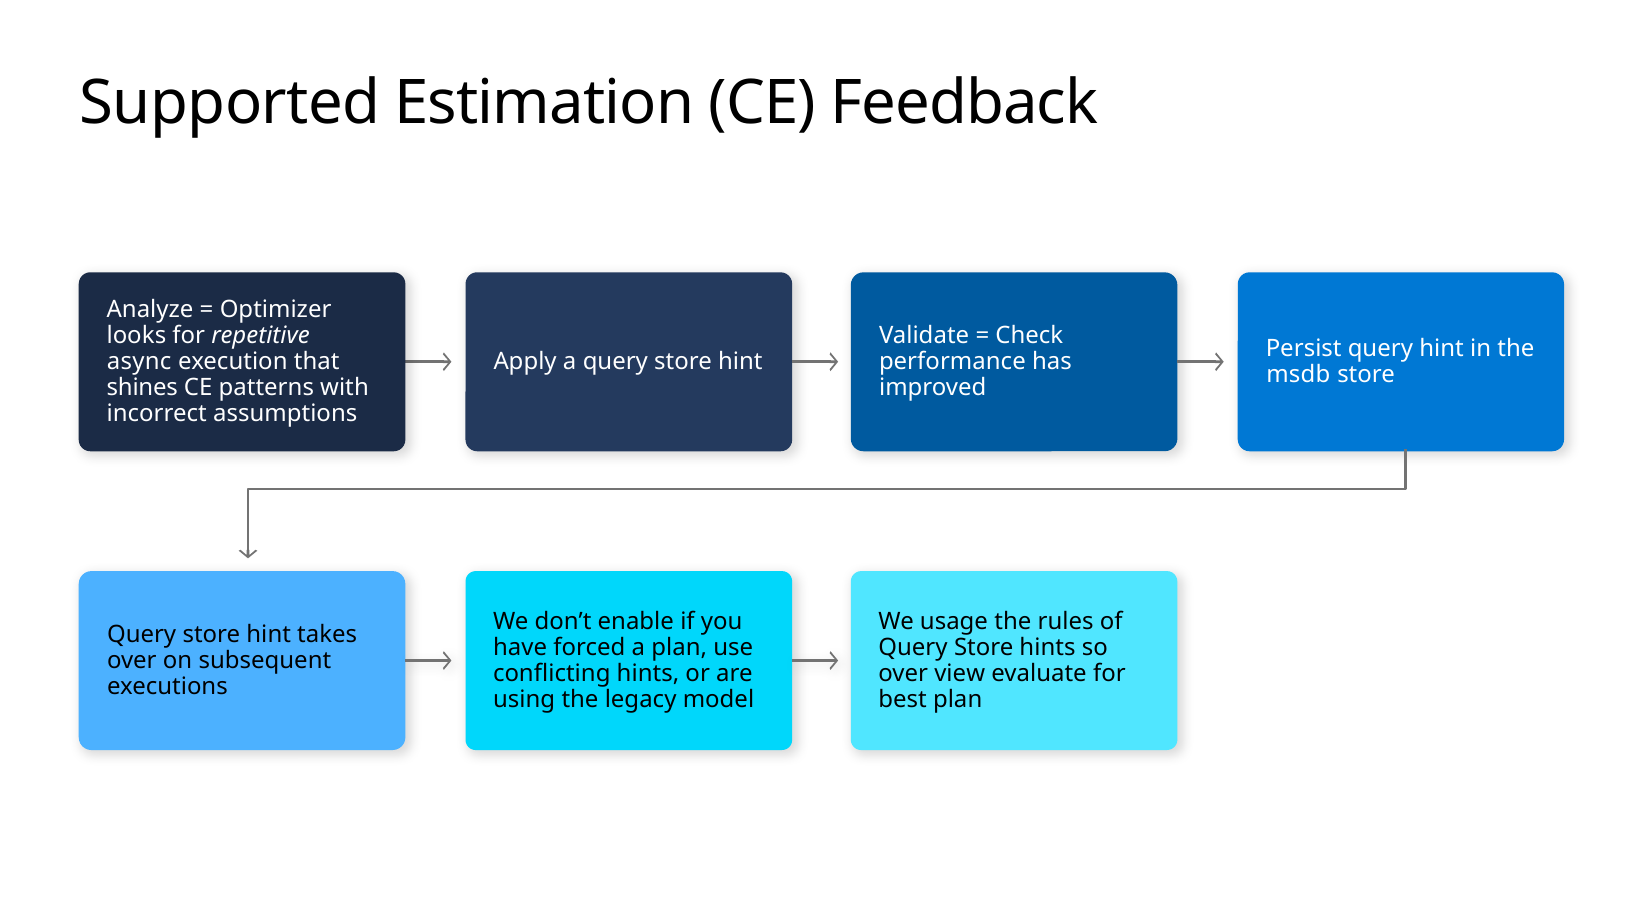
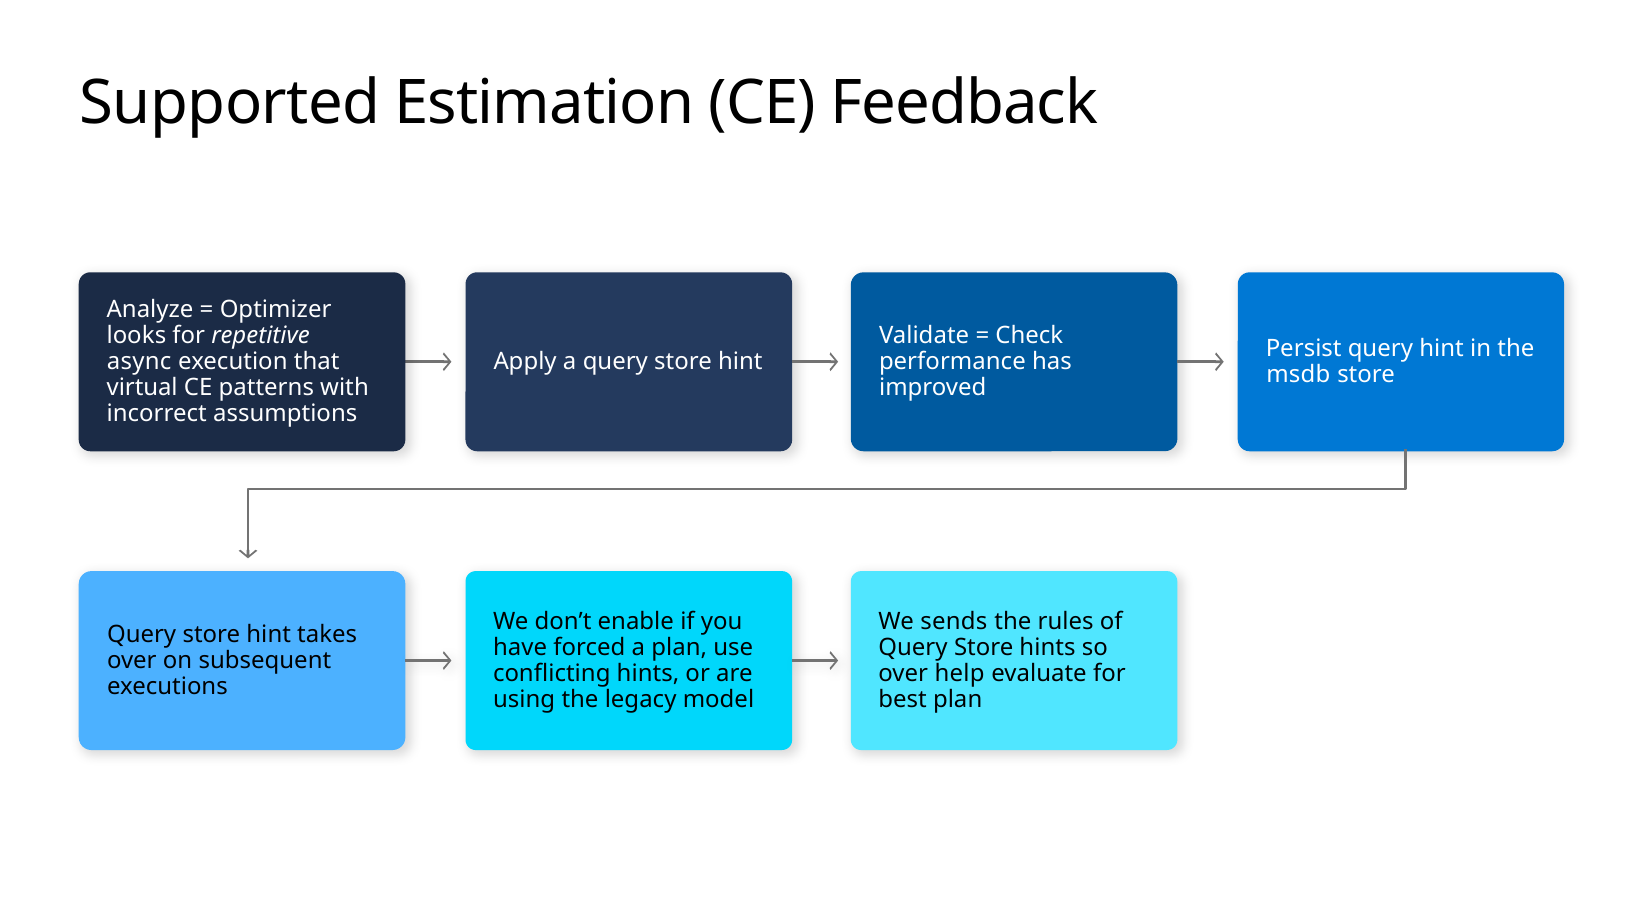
shines: shines -> virtual (142, 388)
usage: usage -> sends (954, 622)
view: view -> help (960, 673)
